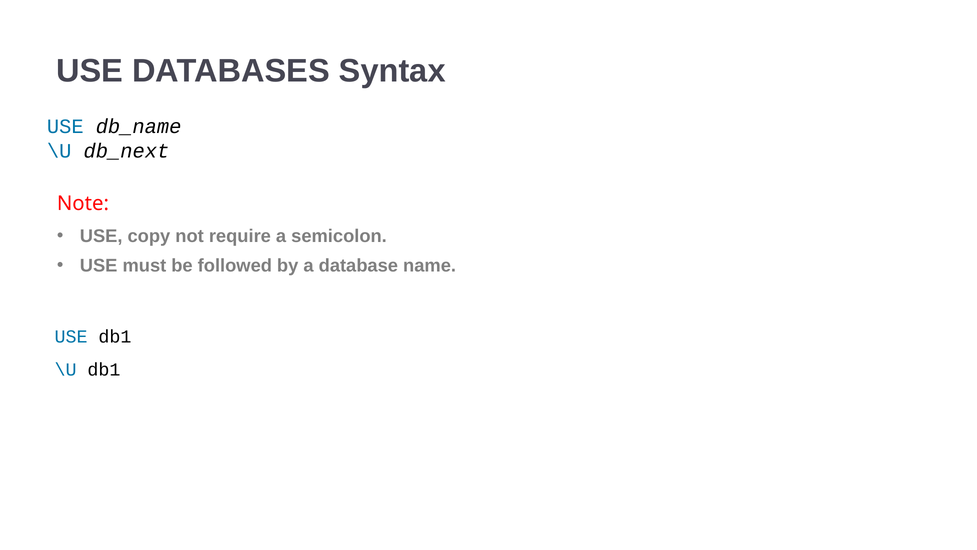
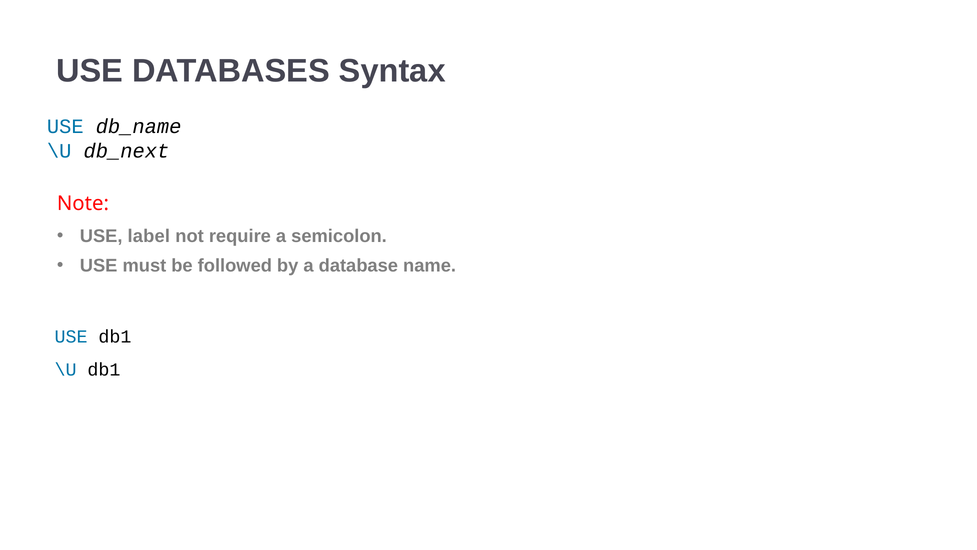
copy: copy -> label (149, 236)
